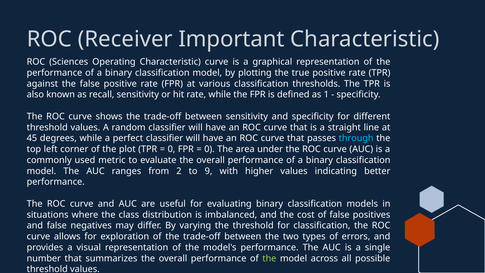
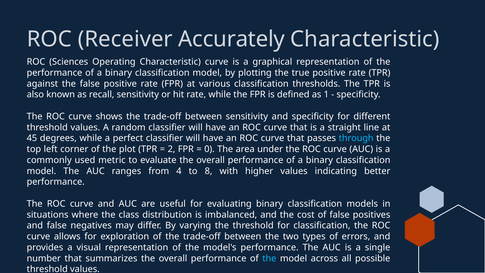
Important: Important -> Accurately (232, 39)
0: 0 -> 2 (172, 149)
2: 2 -> 4 (179, 171)
9: 9 -> 8 (209, 171)
the colour: light green -> light blue (269, 258)
